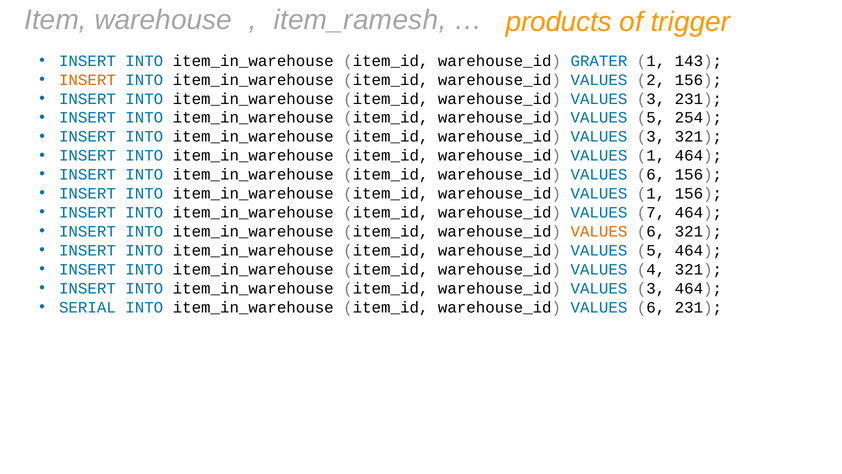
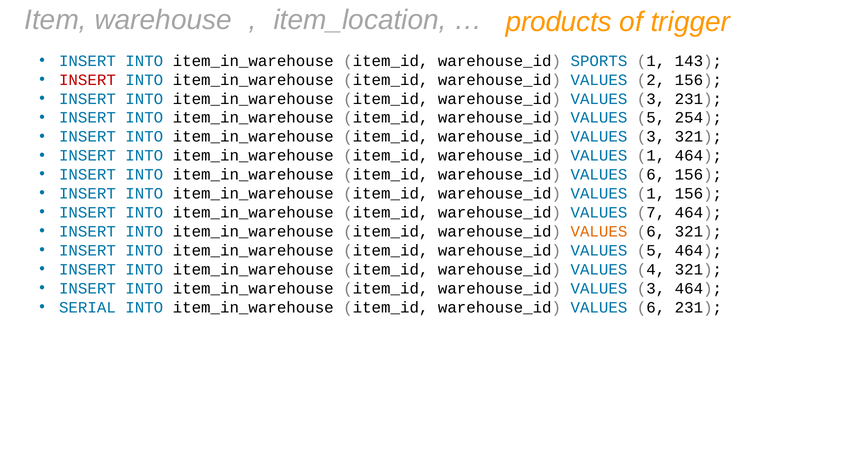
item_ramesh: item_ramesh -> item_location (360, 20)
GRATER: GRATER -> SPORTS (599, 61)
INSERT colour: orange -> red (87, 80)
